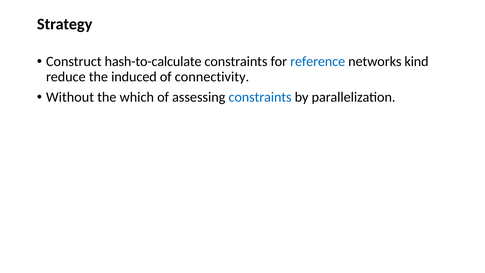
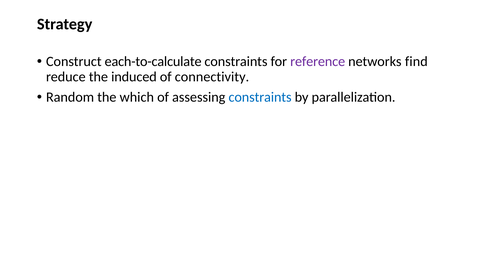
hash-to-calculate: hash-to-calculate -> each-to-calculate (153, 62)
reference colour: blue -> purple (318, 62)
kind: kind -> find (416, 62)
Without: Without -> Random (70, 97)
